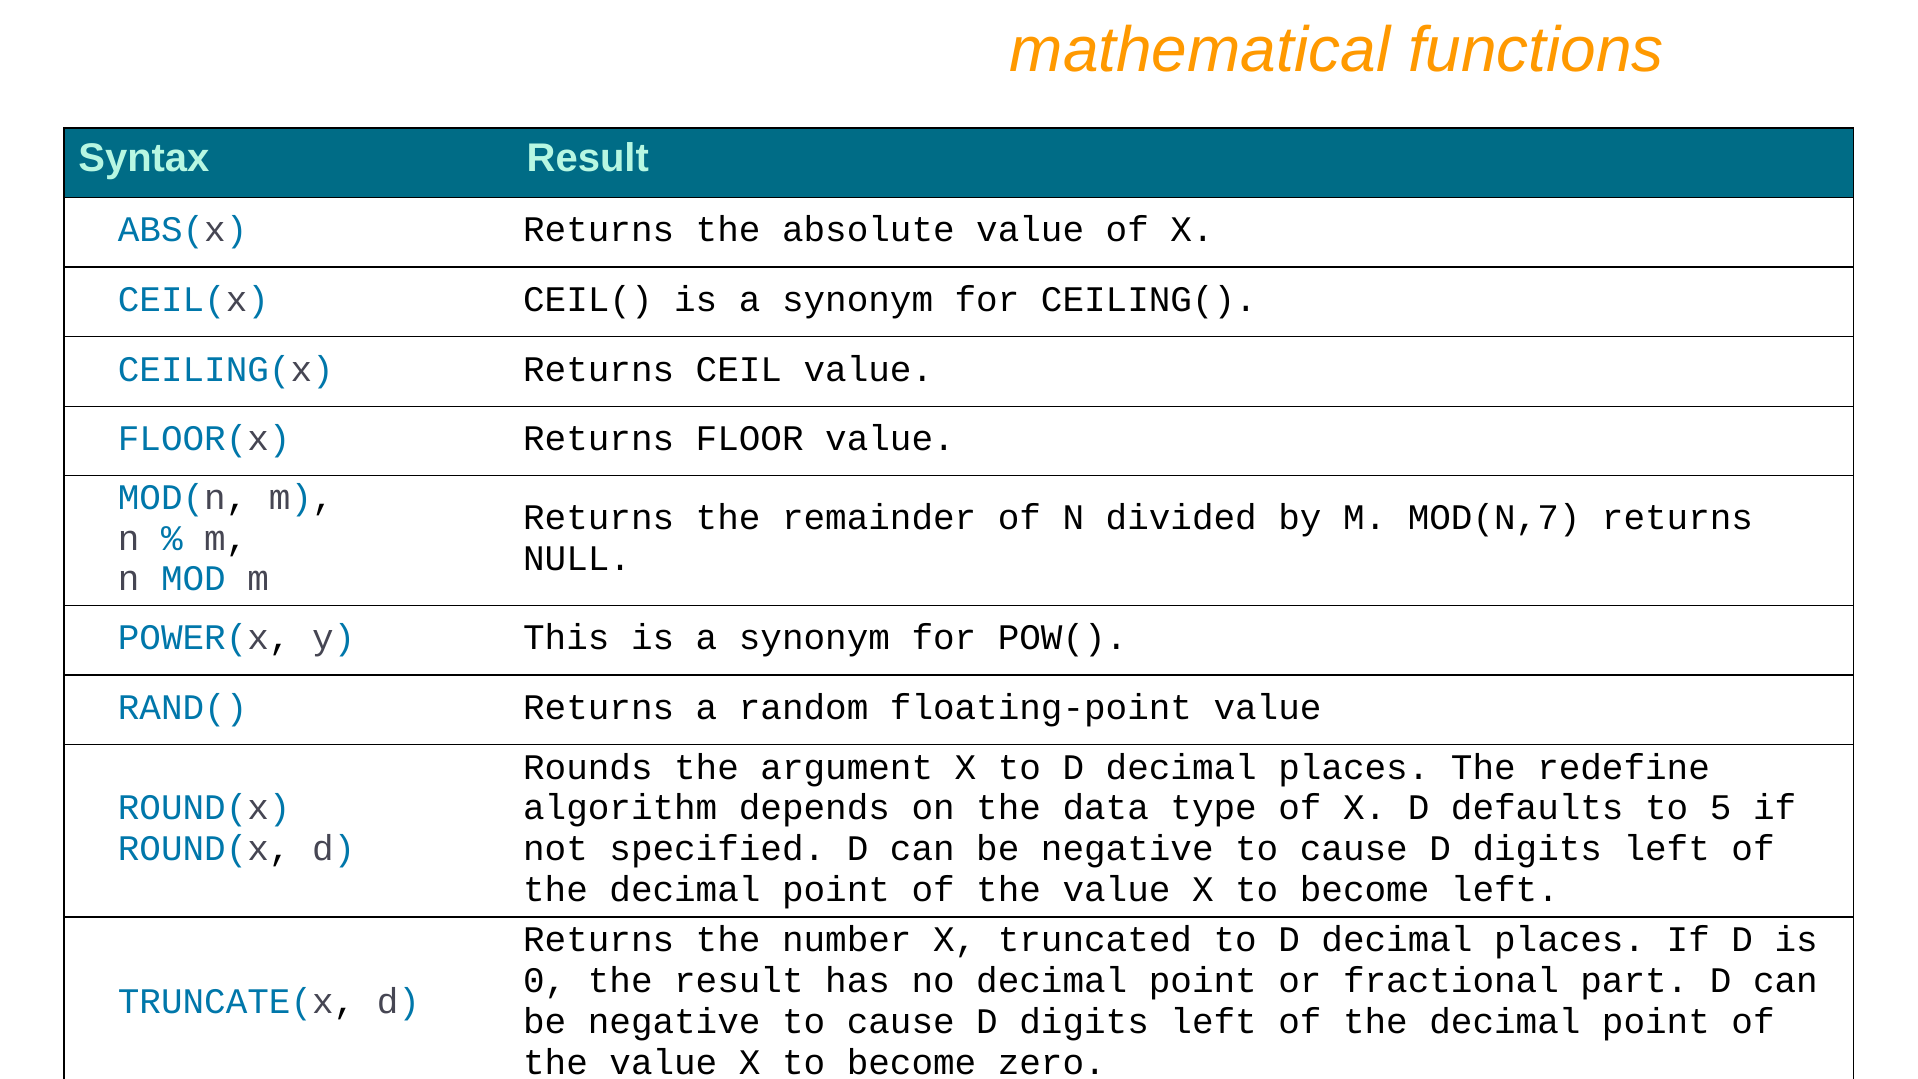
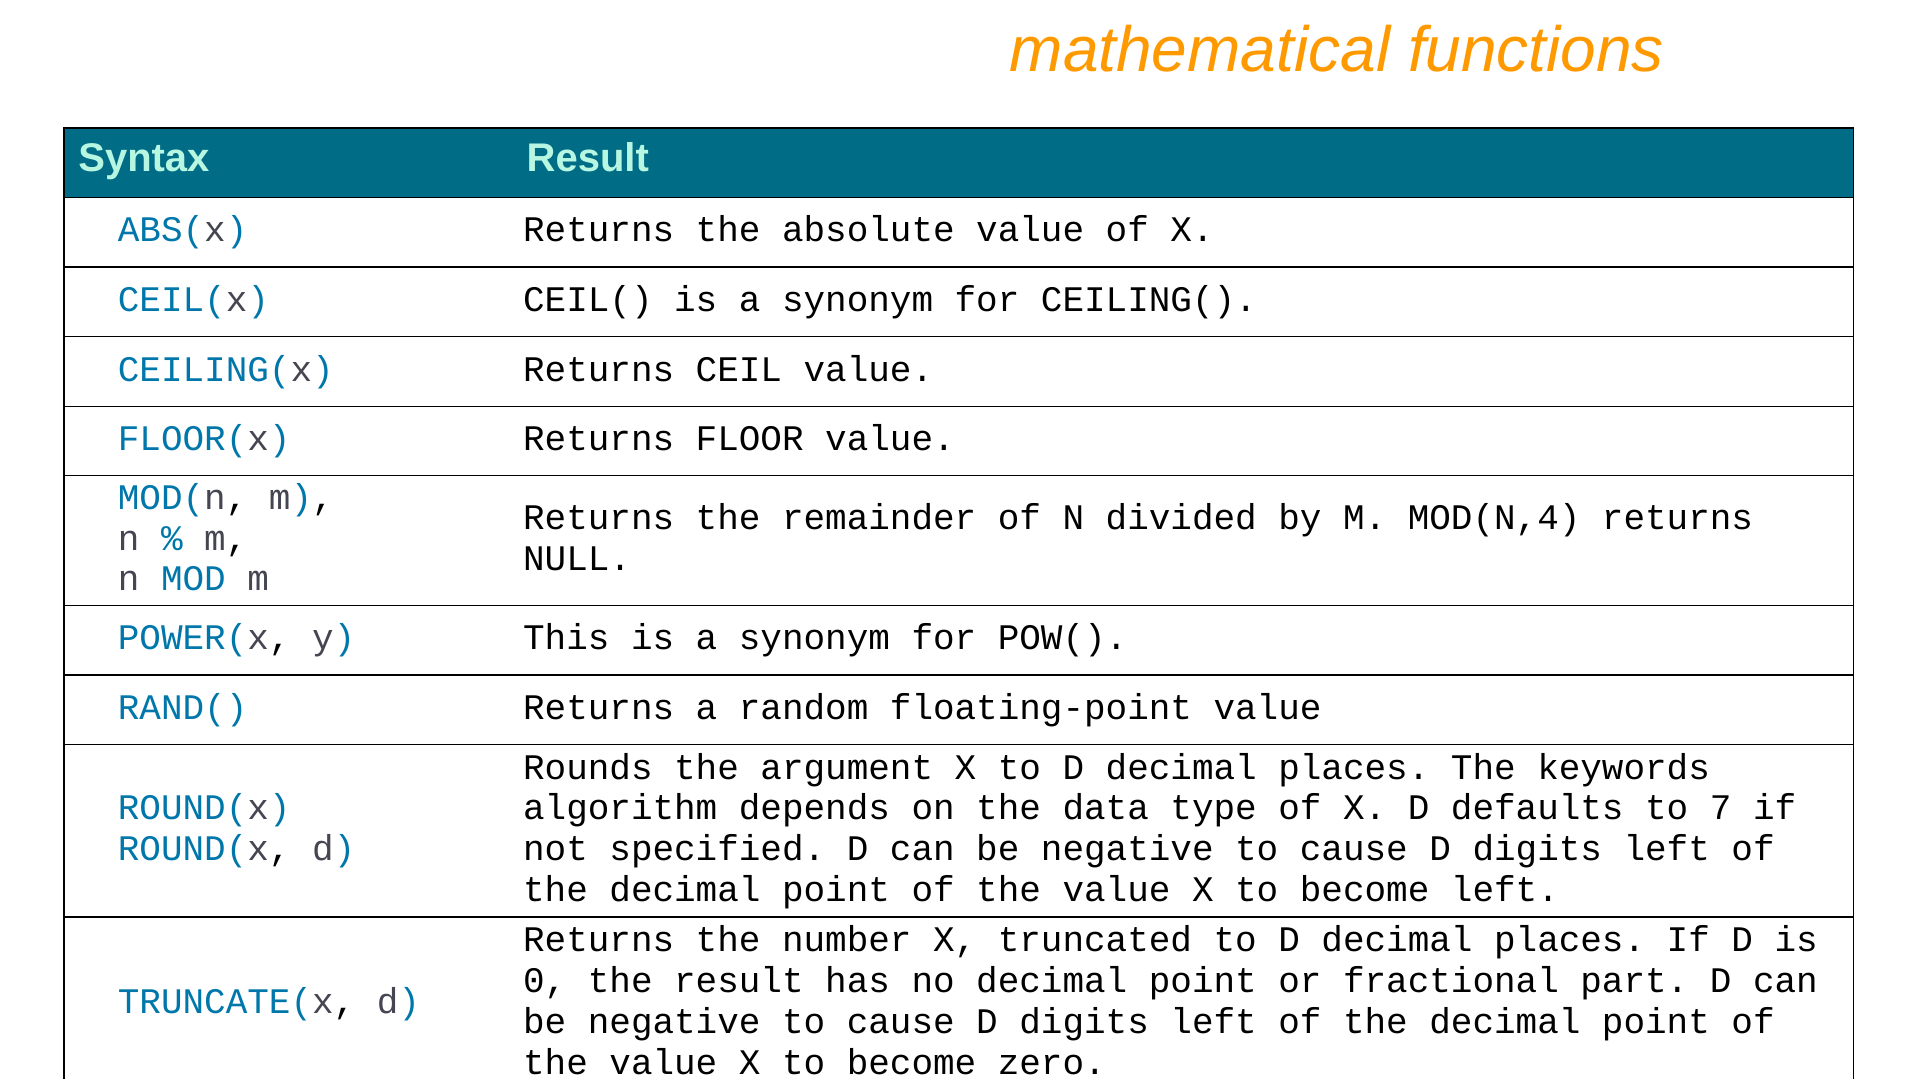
MOD(N,7: MOD(N,7 -> MOD(N,4 (1494, 518)
redefine: redefine -> keywords (1624, 767)
5: 5 -> 7 (1721, 808)
